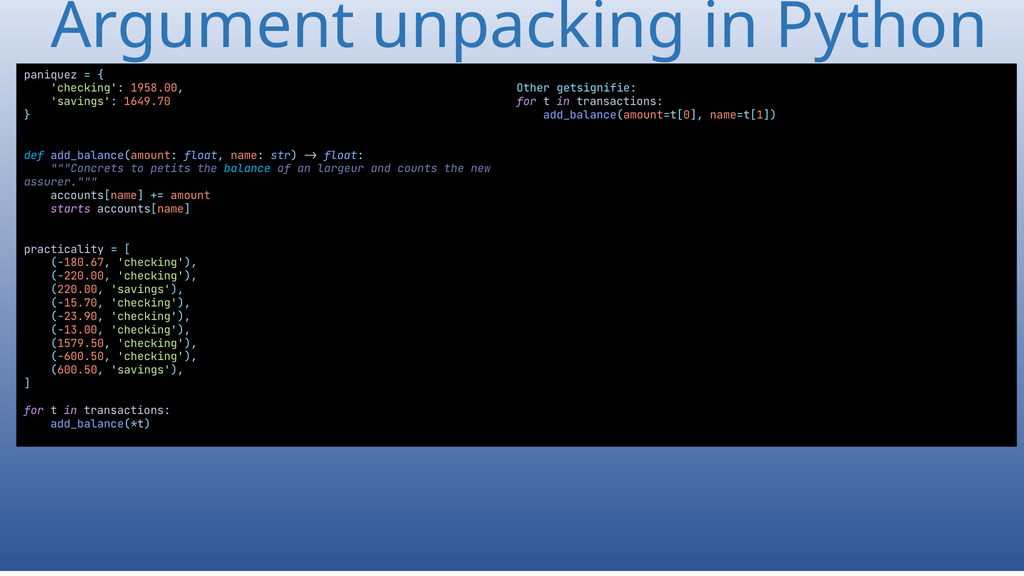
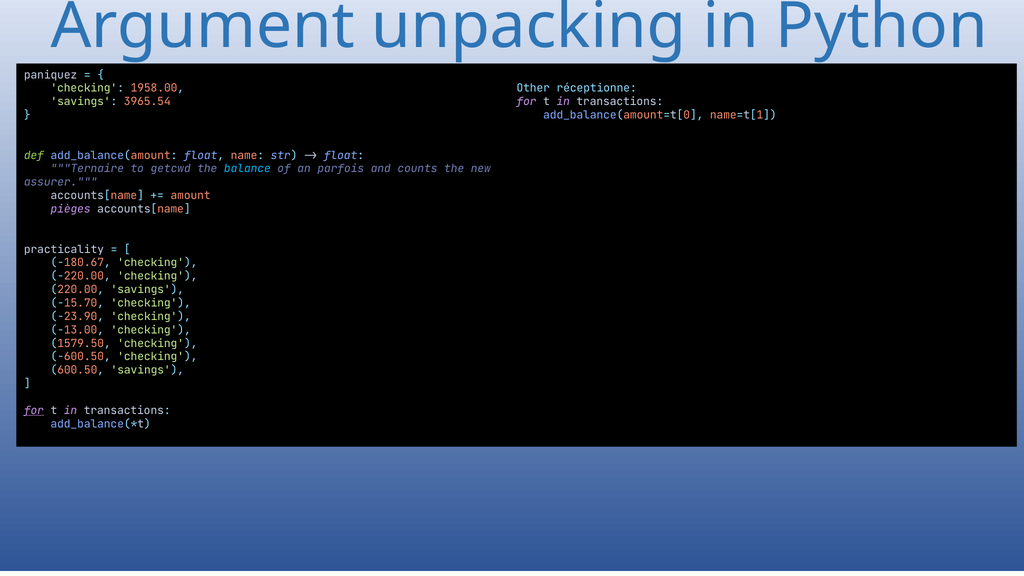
getsignifie: getsignifie -> réceptionne (597, 88)
1649.70: 1649.70 -> 3965.54 (147, 102)
def colour: light blue -> light green (34, 155)
Concrets: Concrets -> Ternaire (87, 169)
petits: petits -> getcwd (171, 169)
largeur: largeur -> parfois (341, 169)
starts: starts -> pièges (71, 209)
for underline: none -> present (34, 410)
